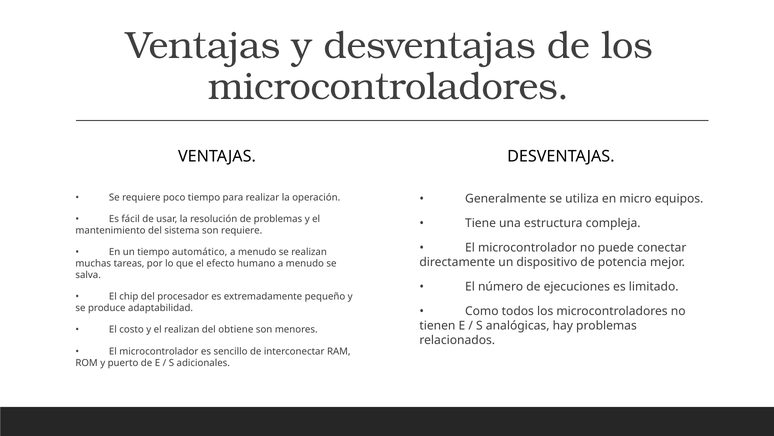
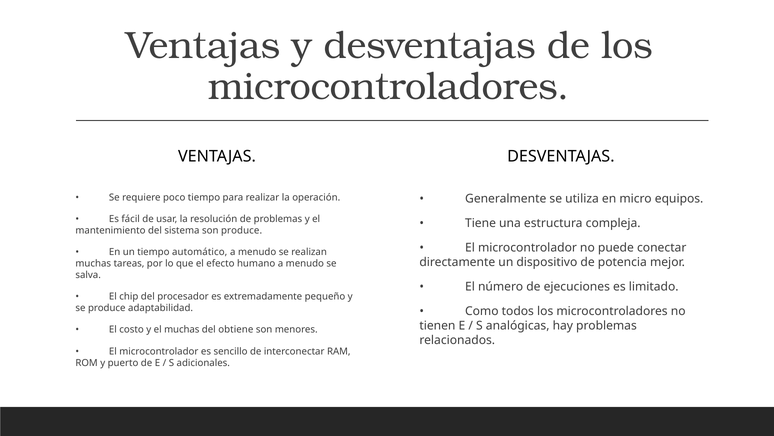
son requiere: requiere -> produce (242, 230)
el realizan: realizan -> muchas (182, 329)
